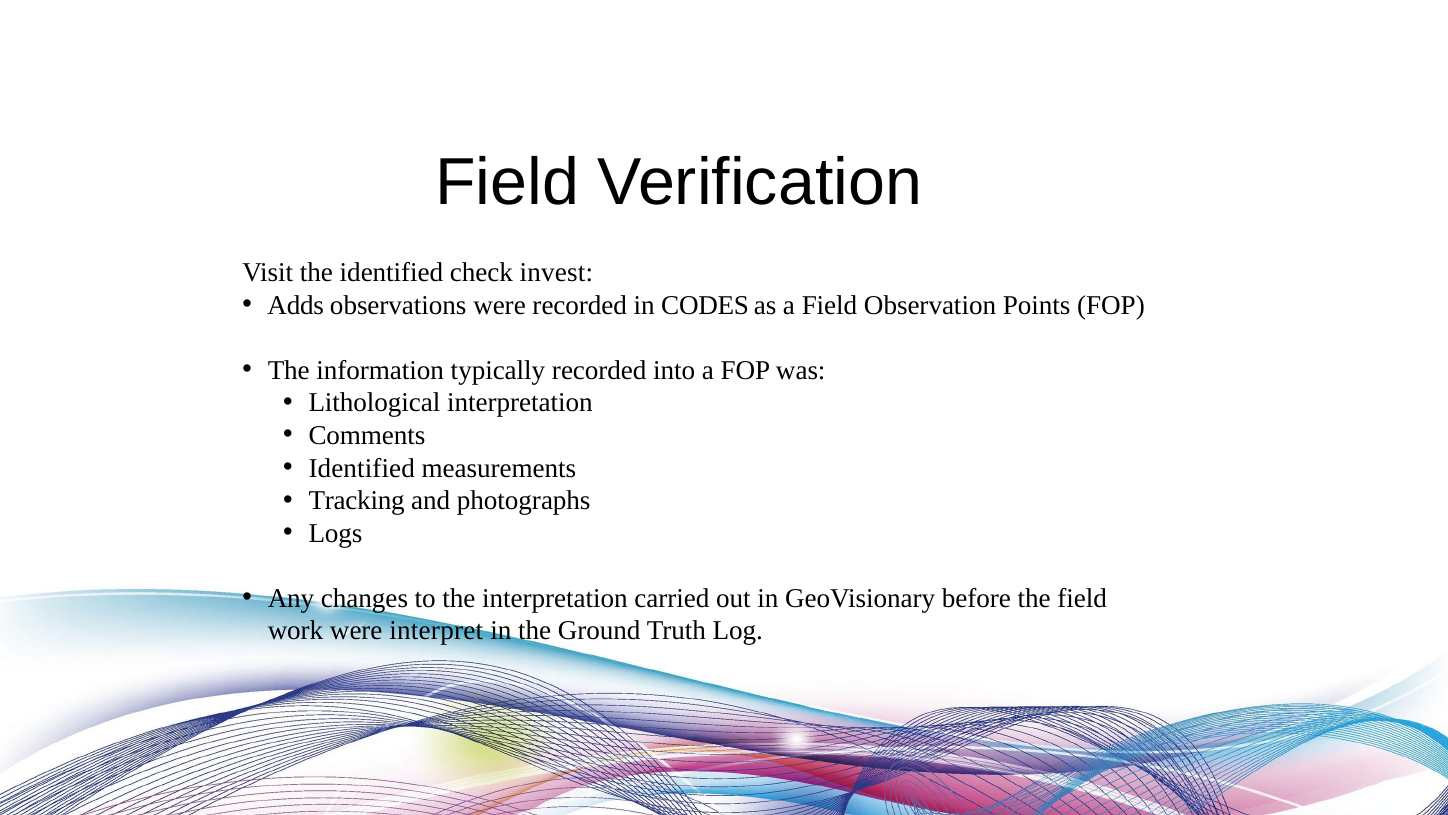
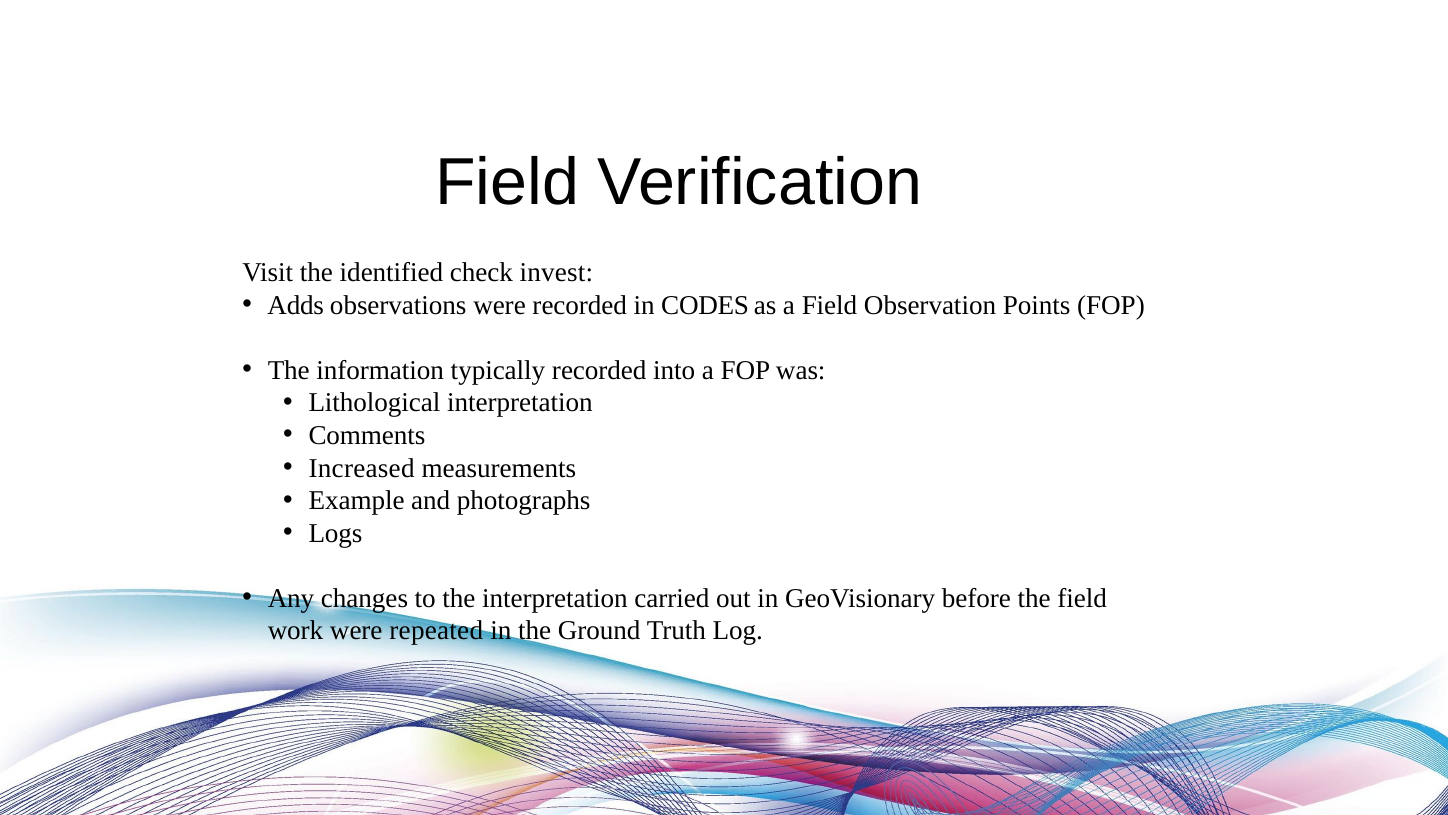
Identified: Identified -> Increased (362, 468)
Tracking: Tracking -> Example (357, 500)
interpret: interpret -> repeated (436, 631)
